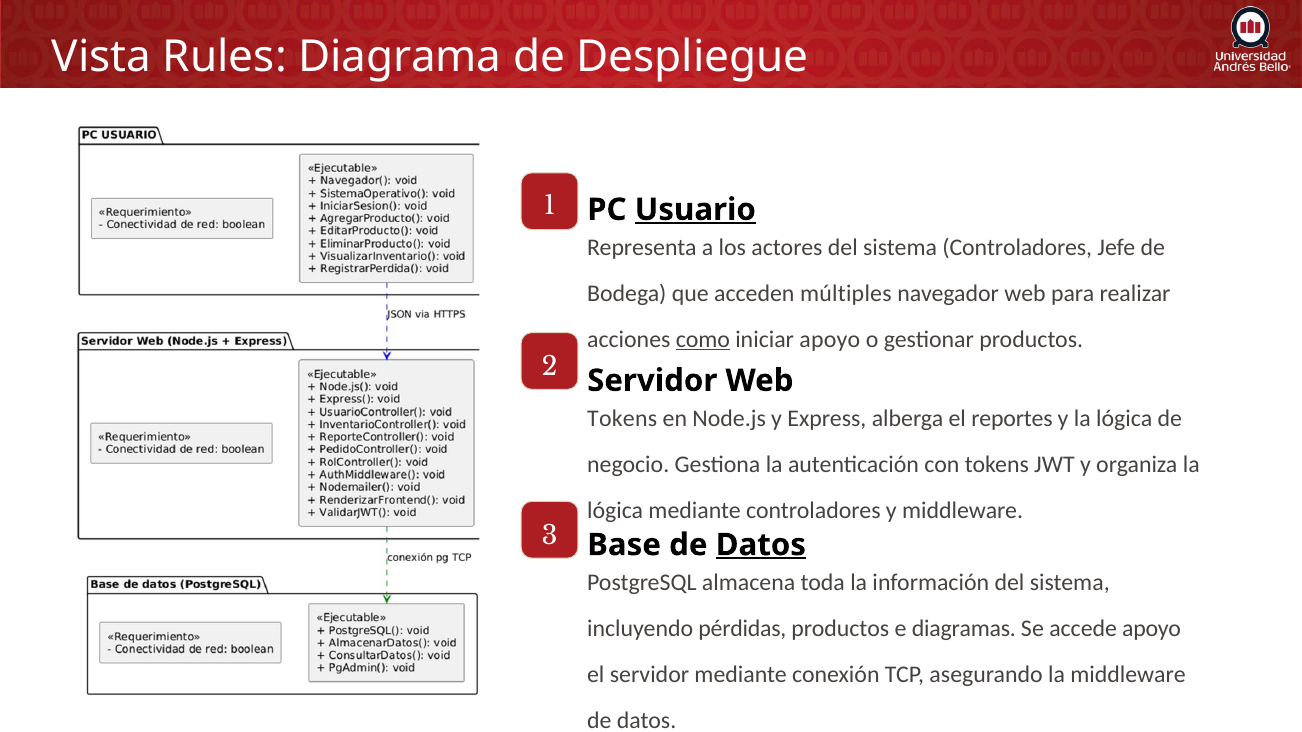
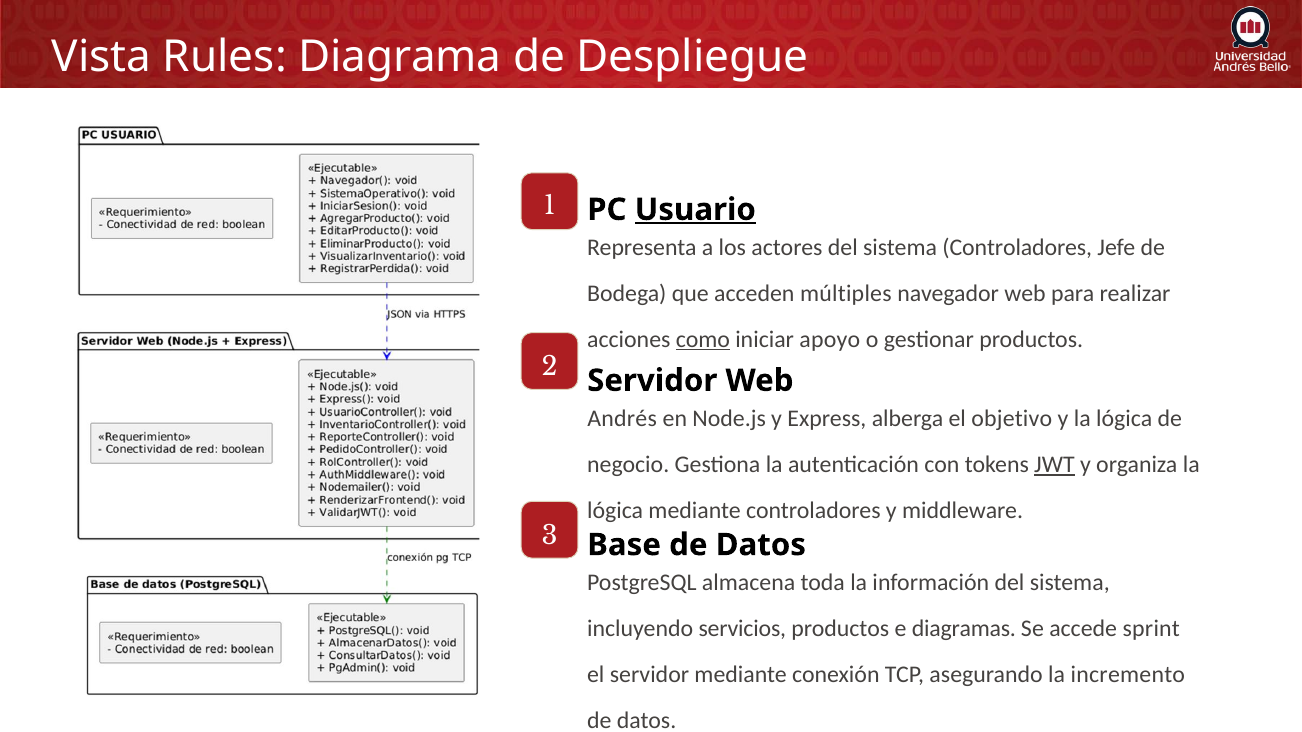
Tokens: Tokens -> Andrés (622, 419)
reportes: reportes -> objetivo (1012, 419)
JWT underline: none -> present (1054, 465)
Datos underline: present -> none (761, 545)
pérdidas: pérdidas -> servicios (742, 629)
accede apoyo: apoyo -> sprint (1151, 629)
la middleware: middleware -> incremento (1128, 675)
